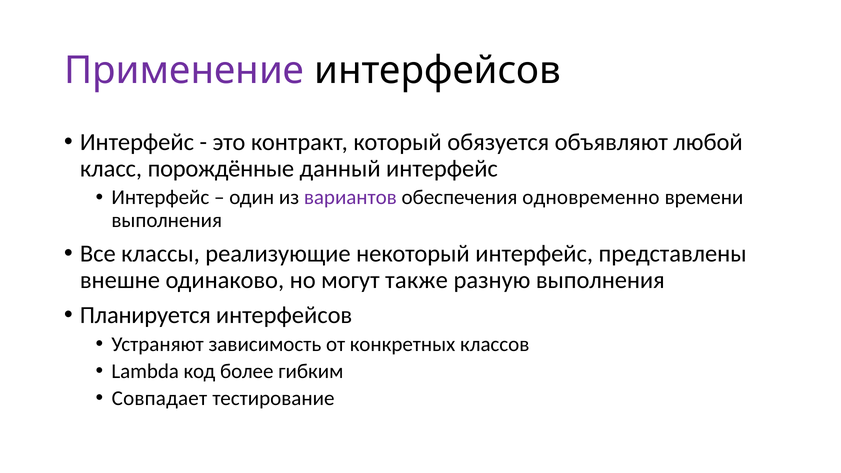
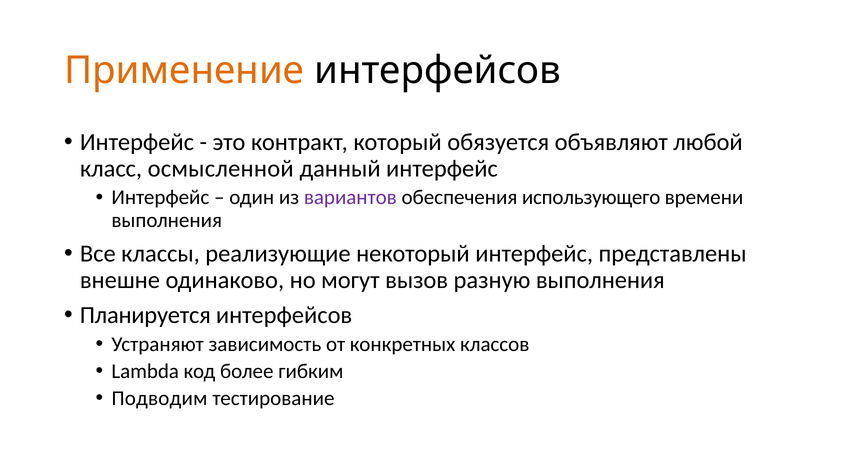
Применение colour: purple -> orange (184, 71)
порождённые: порождённые -> осмысленной (221, 169)
одновременно: одновременно -> использующего (591, 198)
также: также -> вызов (417, 280)
Совпадает: Совпадает -> Подводим (159, 398)
